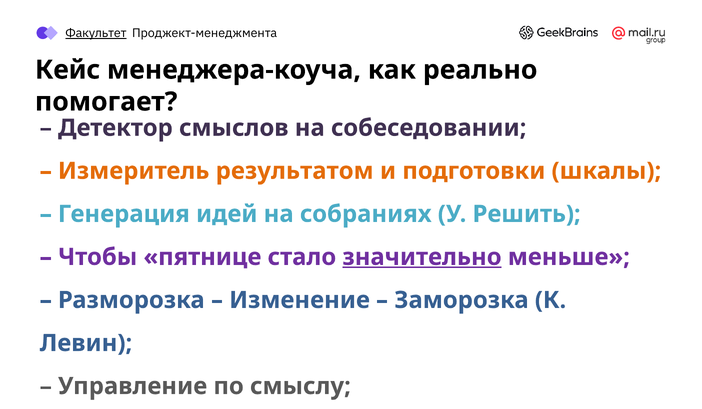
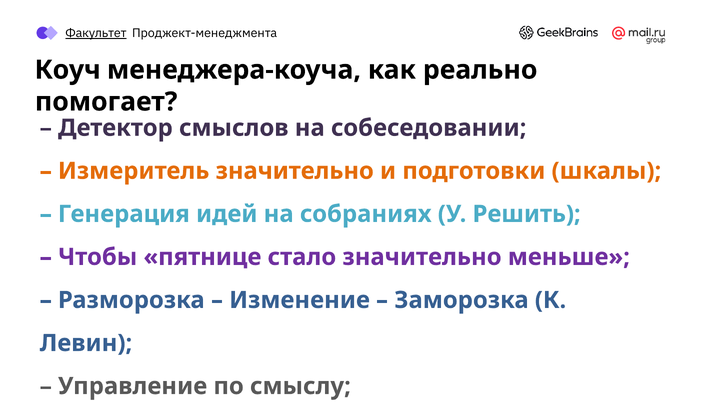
Кейс: Кейс -> Коуч (68, 70)
Измеритель результатом: результатом -> значительно (295, 171)
значительно underline: present -> none (422, 257)
